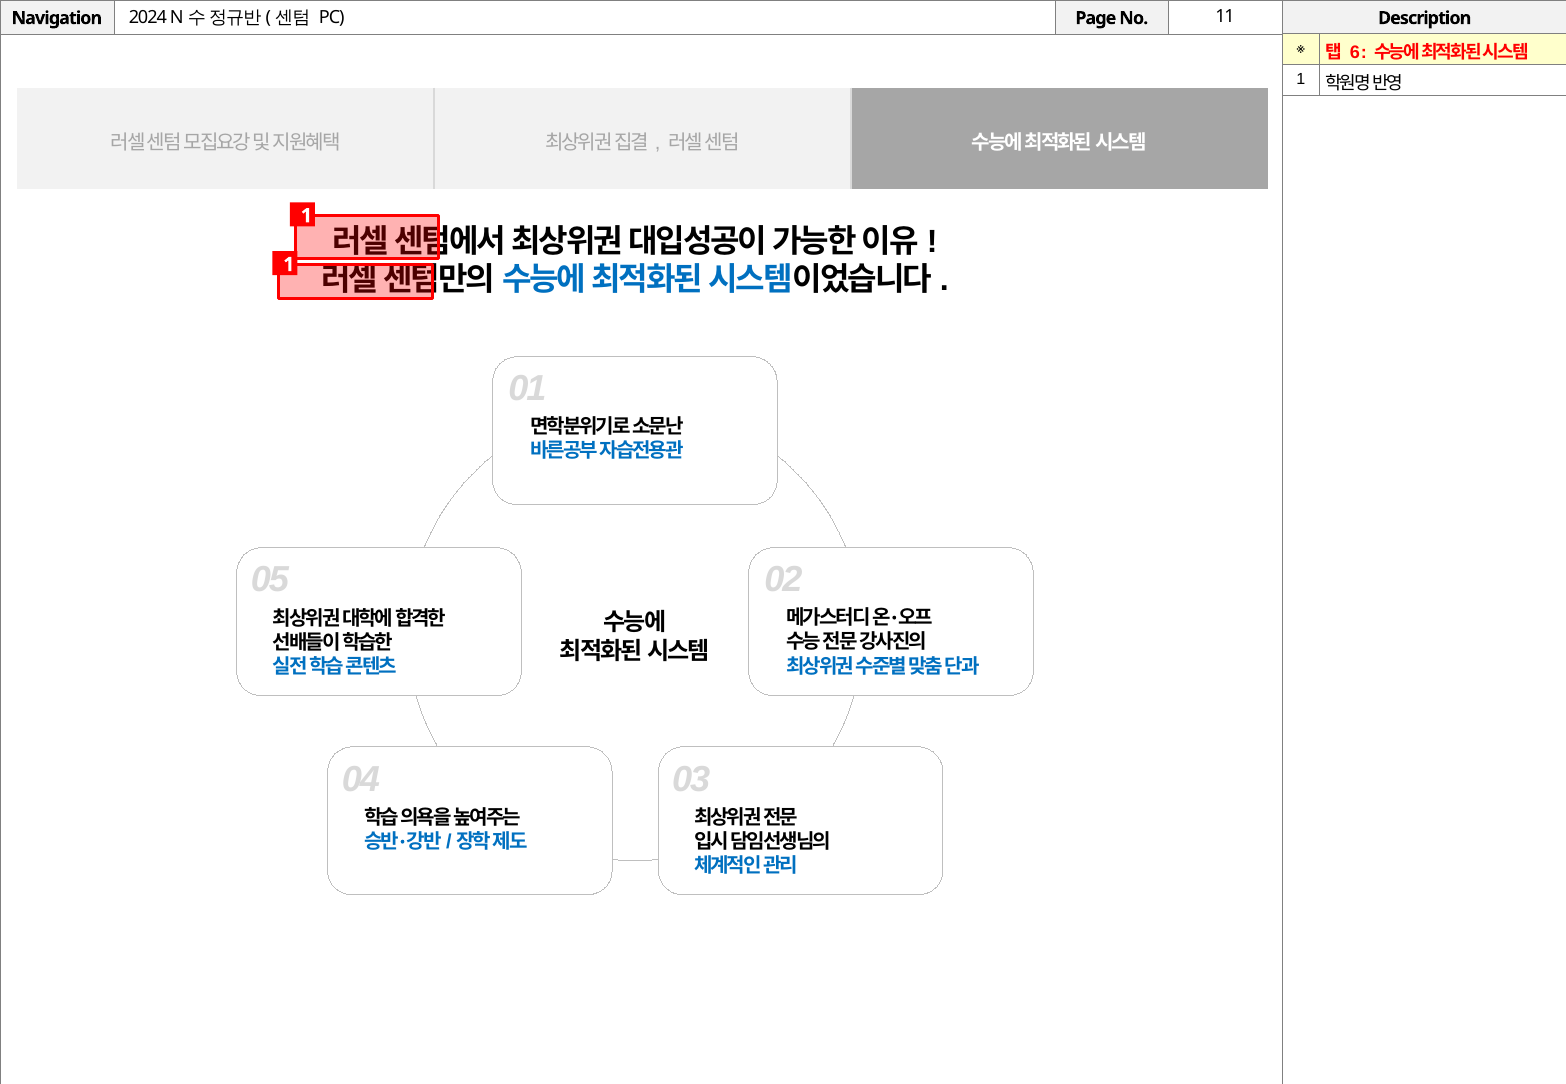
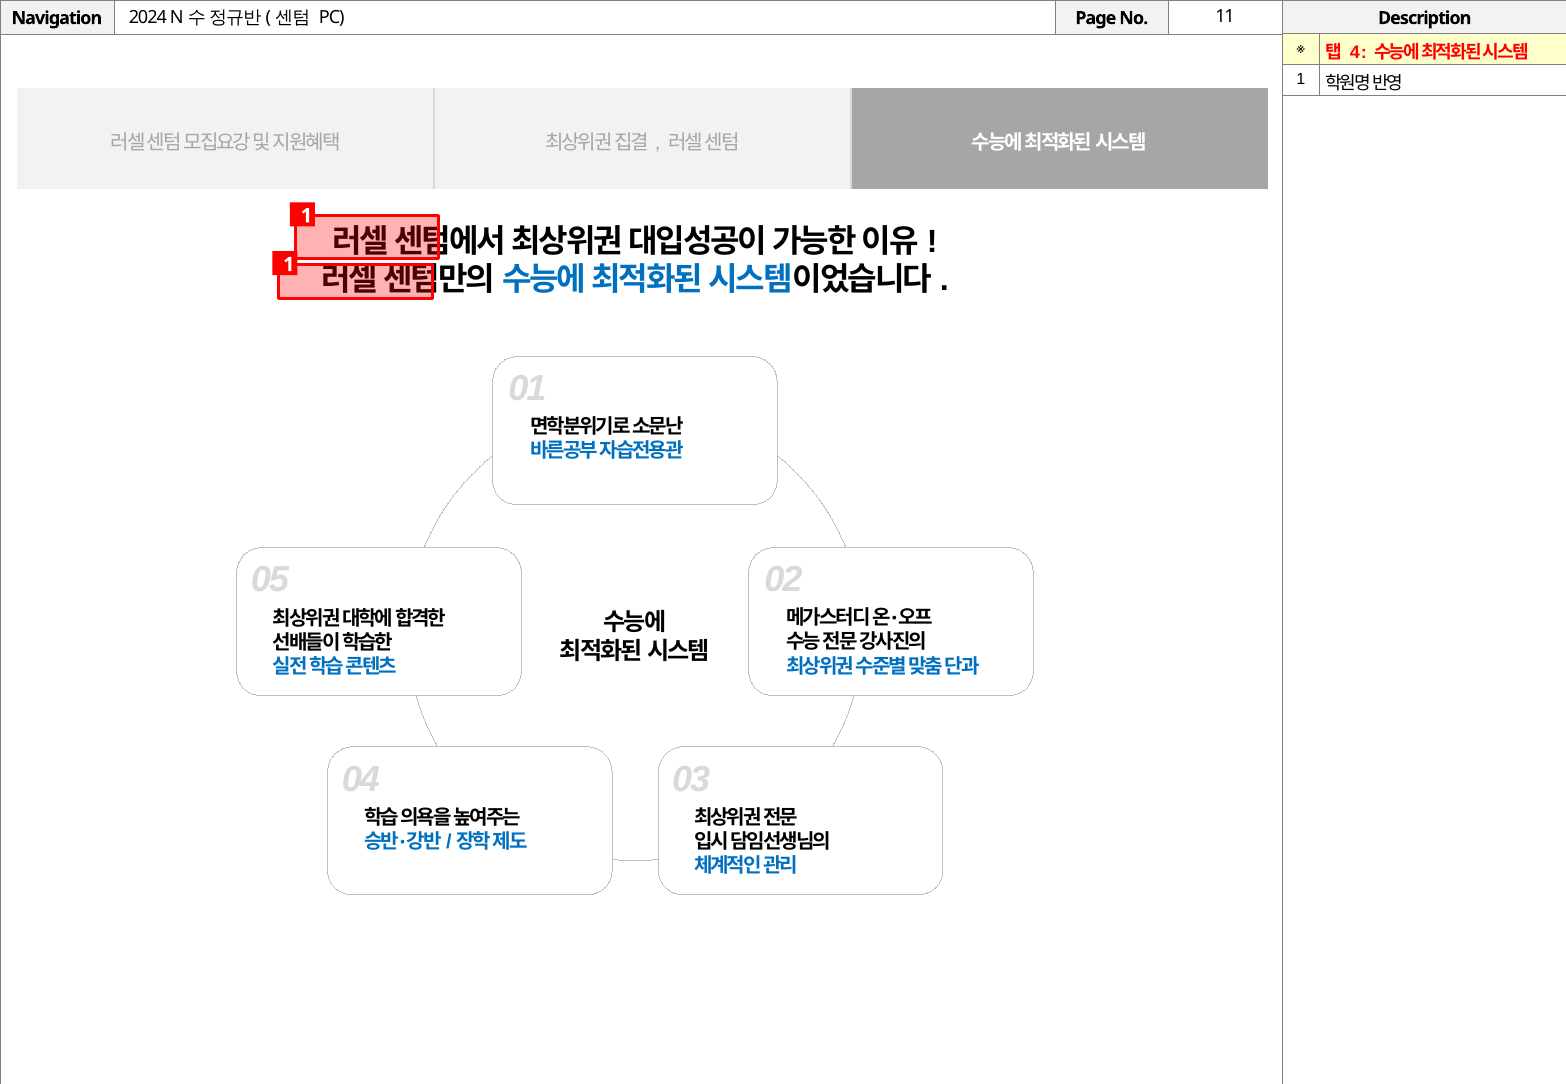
6: 6 -> 4 (1355, 52)
